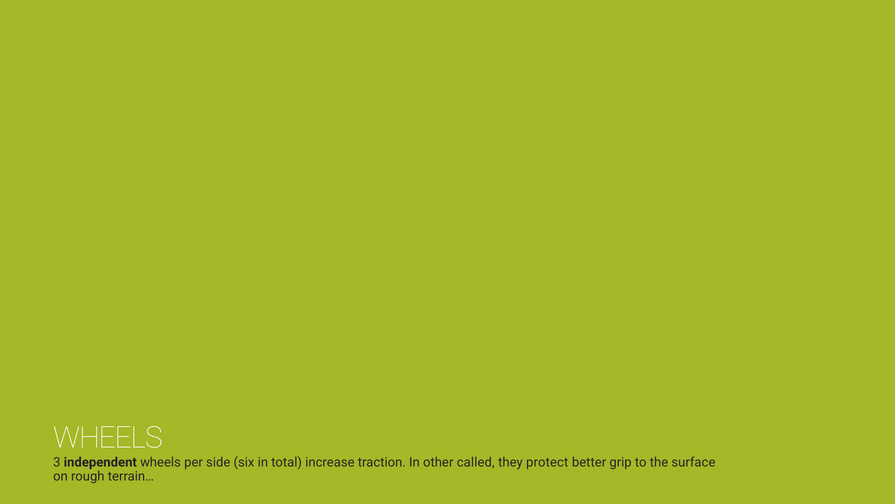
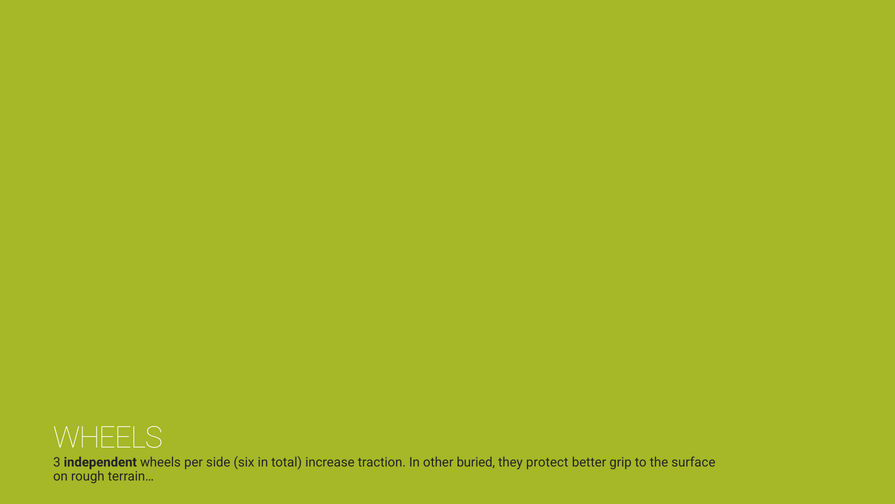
called: called -> buried (476, 462)
